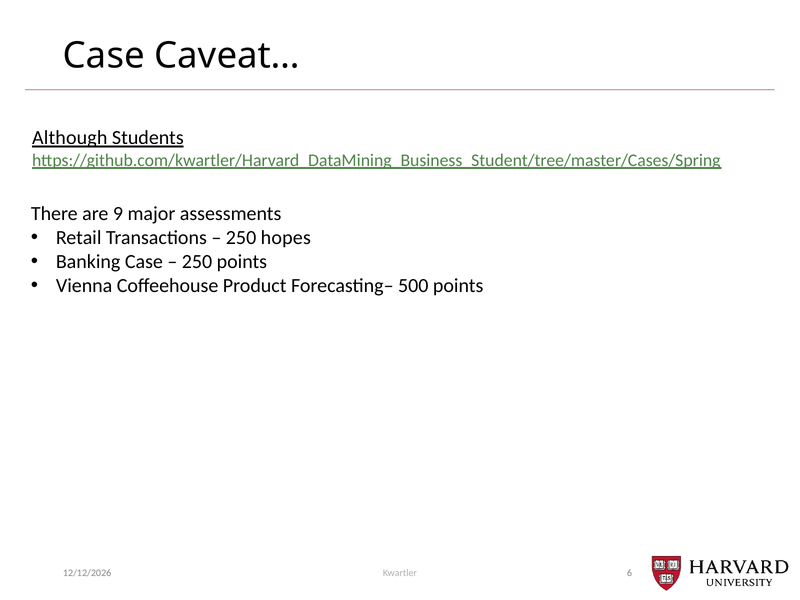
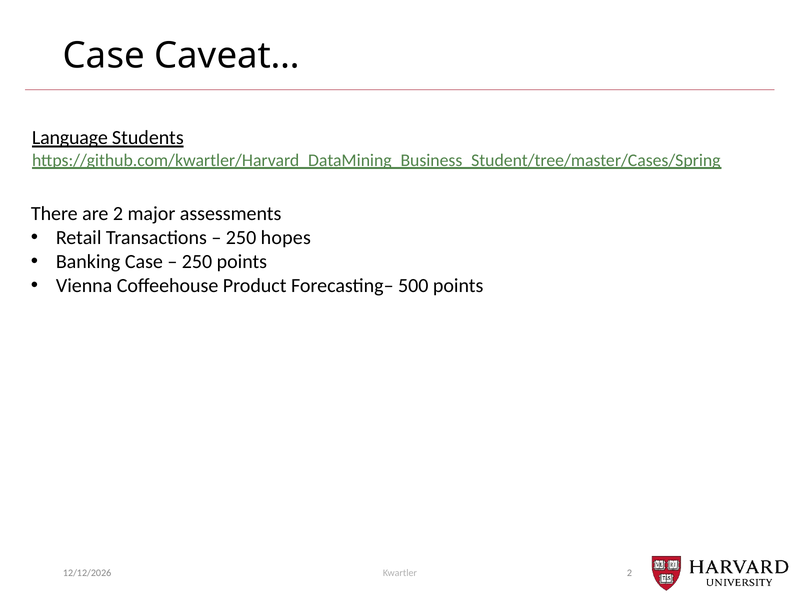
Although: Although -> Language (70, 138)
are 9: 9 -> 2 (118, 214)
6: 6 -> 2 (629, 573)
